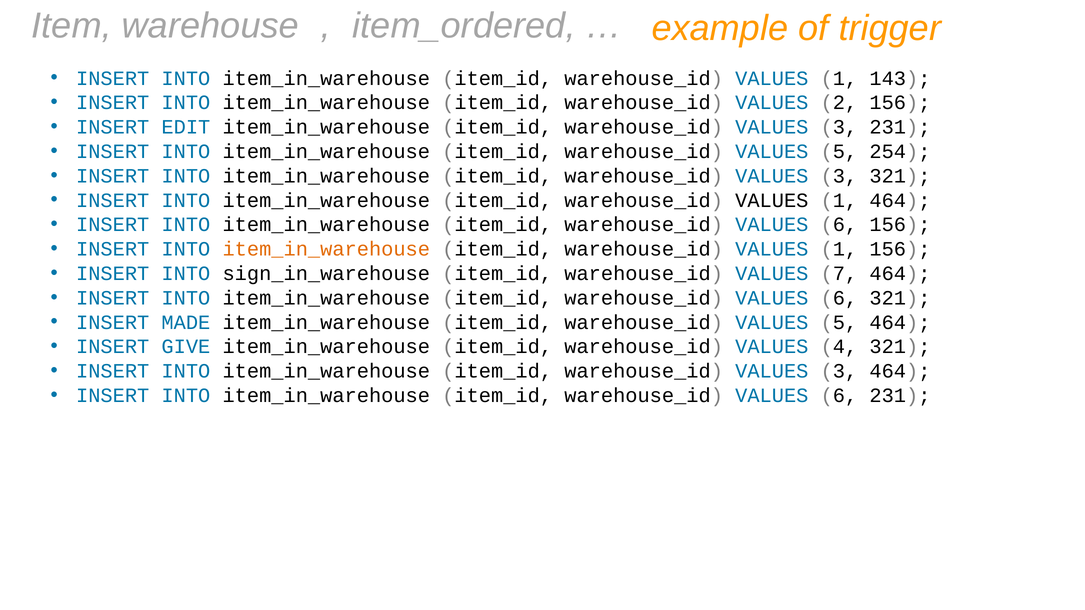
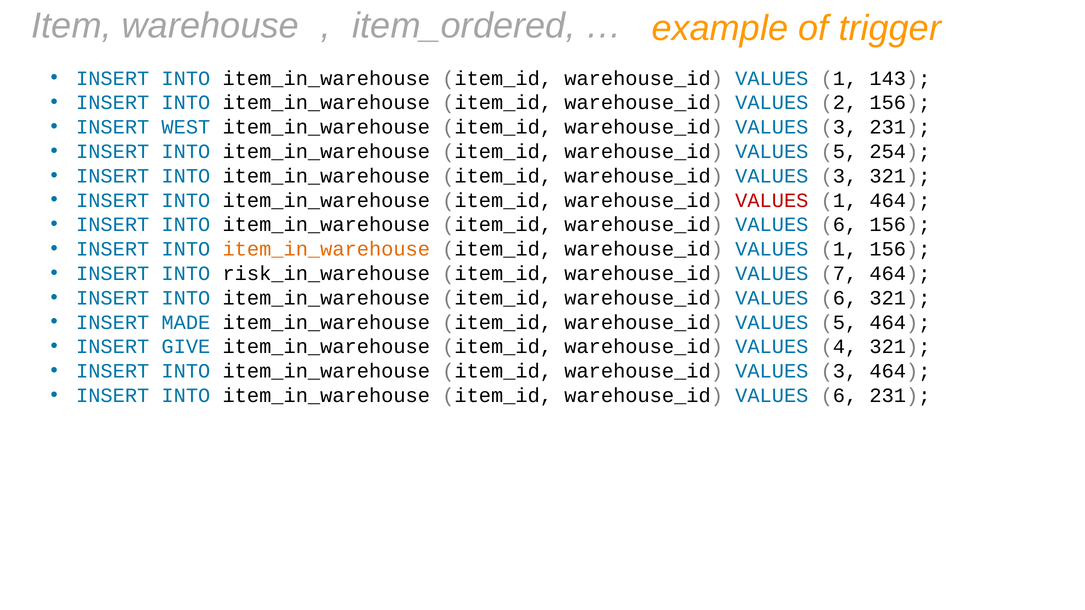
EDIT: EDIT -> WEST (186, 127)
VALUES colour: black -> red (772, 200)
sign_in_warehouse: sign_in_warehouse -> risk_in_warehouse (326, 274)
